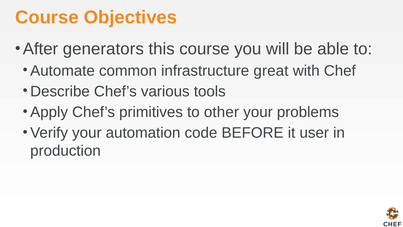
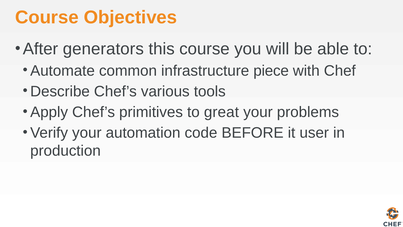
great: great -> piece (271, 71)
other: other -> great (221, 112)
